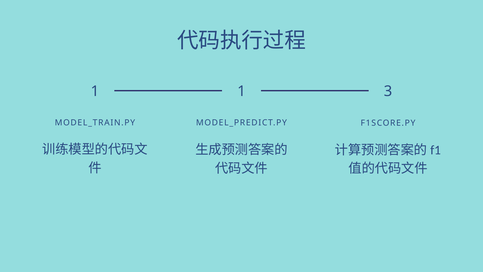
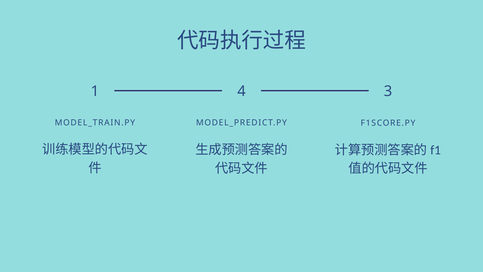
1 1: 1 -> 4 (241, 91)
